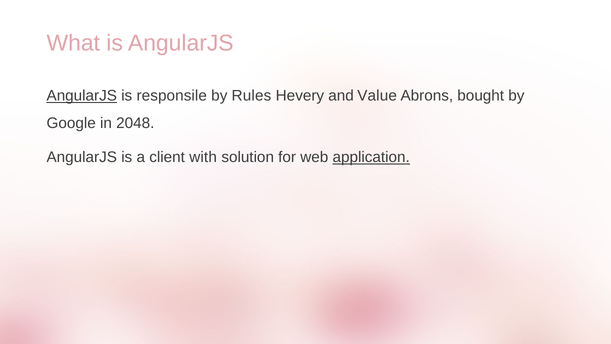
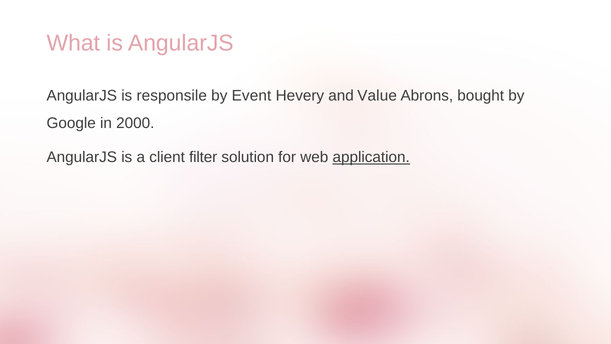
AngularJS underline: present -> none (82, 96)
Rules: Rules -> Event (251, 96)
2048: 2048 -> 2000 (135, 123)
with: with -> filter (203, 157)
